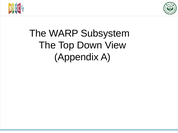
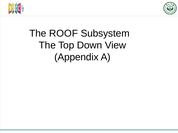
WARP: WARP -> ROOF (63, 34)
